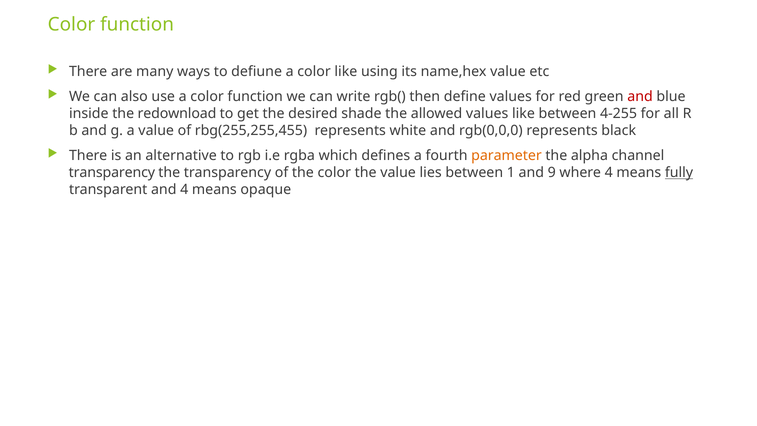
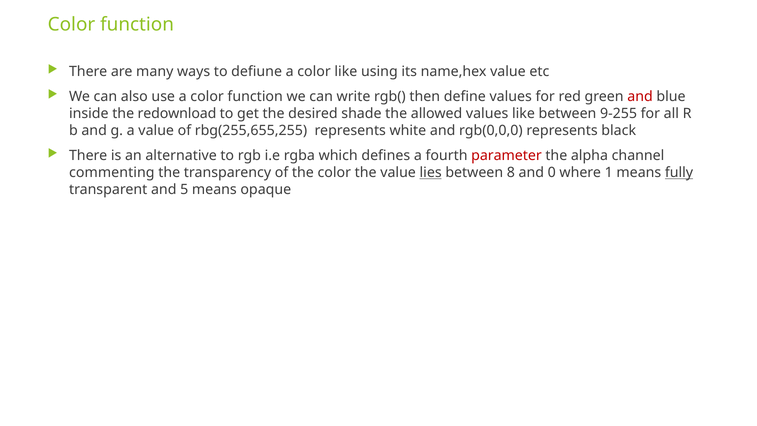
4-255: 4-255 -> 9-255 (619, 114)
rbg(255,255,455: rbg(255,255,455 -> rbg(255,655,255 (251, 131)
parameter colour: orange -> red (506, 156)
transparency: transparency -> commenting (112, 173)
lies underline: none -> present (431, 173)
1: 1 -> 8 (511, 173)
9: 9 -> 0 (552, 173)
where 4: 4 -> 1 (609, 173)
and 4: 4 -> 5 (184, 190)
